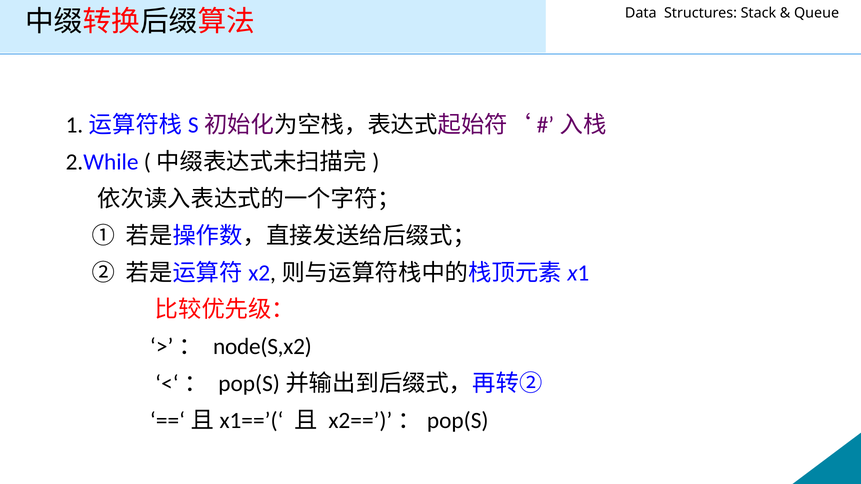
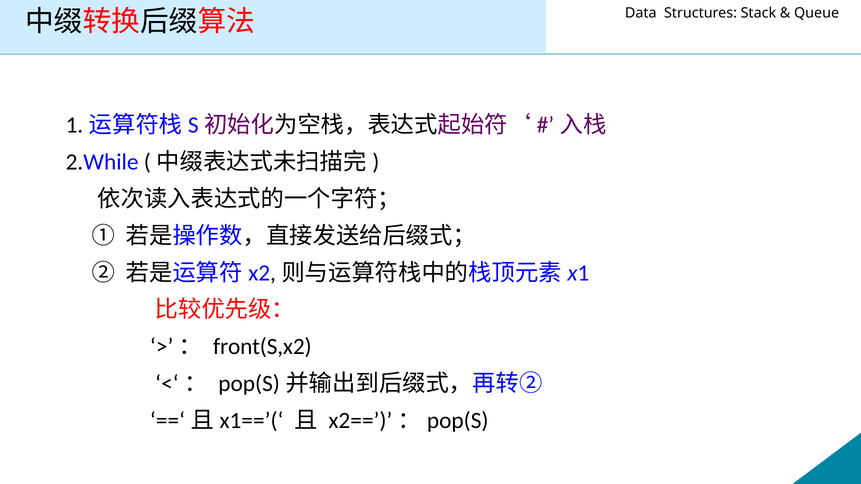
node(S,x2: node(S,x2 -> front(S,x2 (262, 347)
